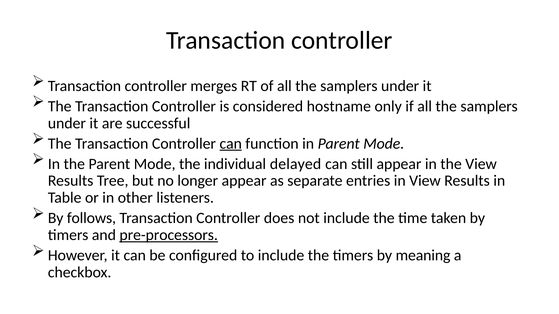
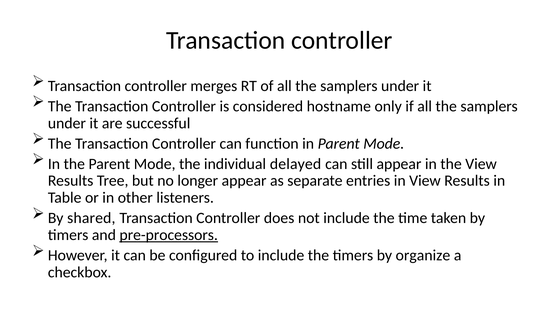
can underline: present -> none (231, 144)
follows: follows -> shared (91, 218)
meaning: meaning -> organize (423, 256)
